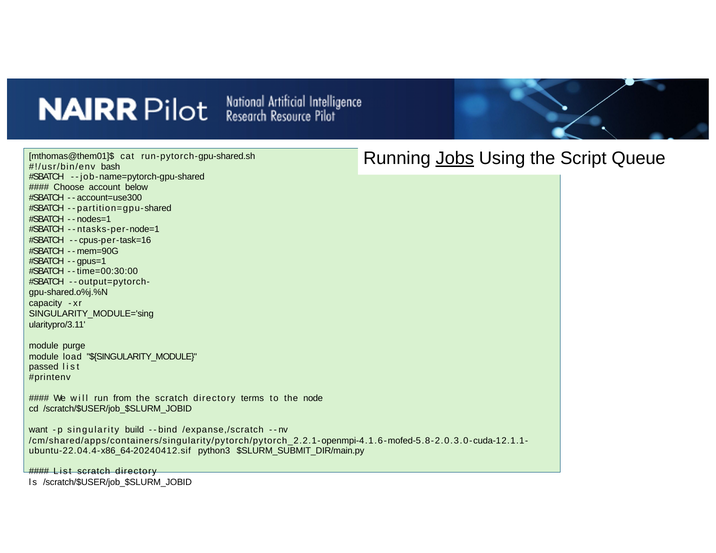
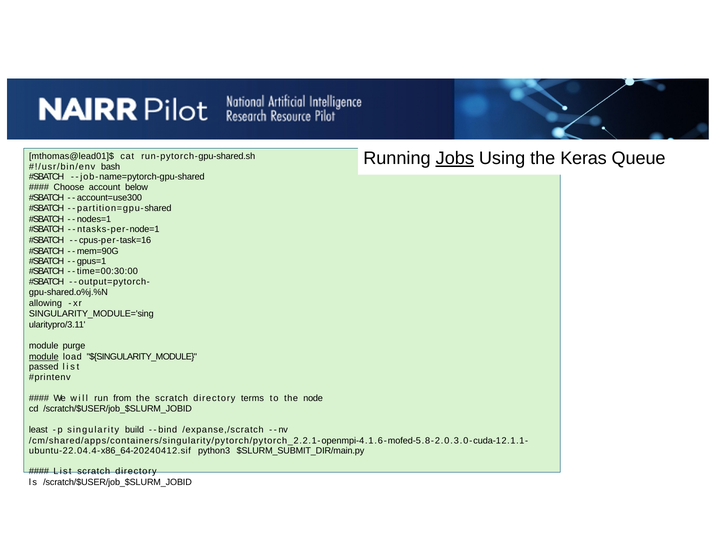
Script: Script -> Keras (584, 159)
mthomas@them01]$: mthomas@them01]$ -> mthomas@lead01]$ (72, 156)
capacity: capacity -> allowing (45, 303)
module underline: none -> present (44, 357)
want: want -> least (38, 430)
